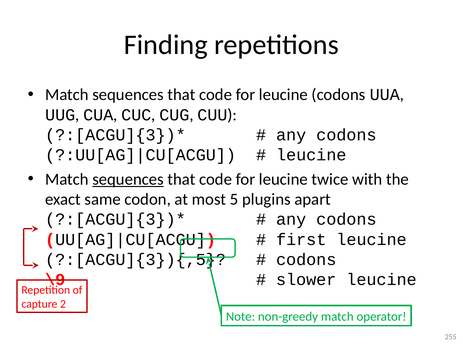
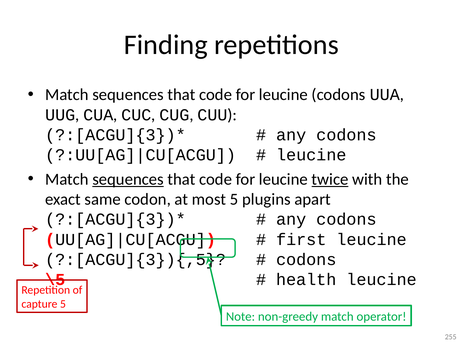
twice underline: none -> present (330, 179)
\9: \9 -> \5 (55, 279)
slower: slower -> health (306, 279)
capture 2: 2 -> 5 (63, 303)
